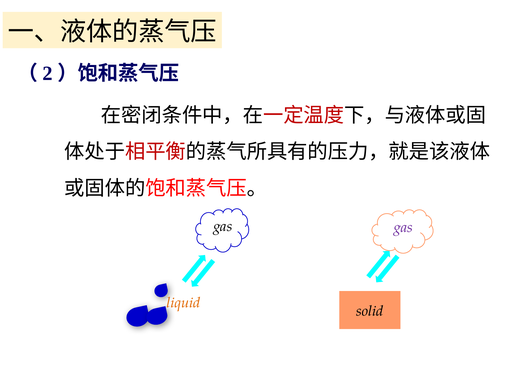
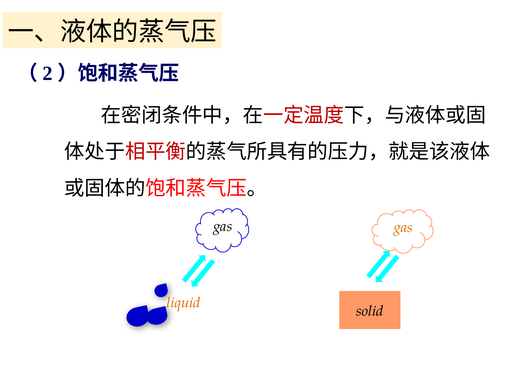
gas colour: purple -> orange (403, 228)
